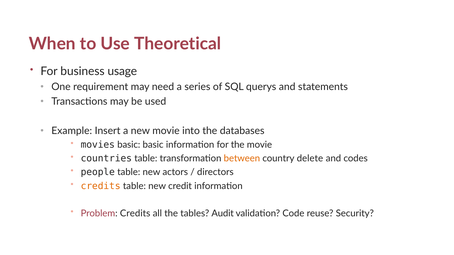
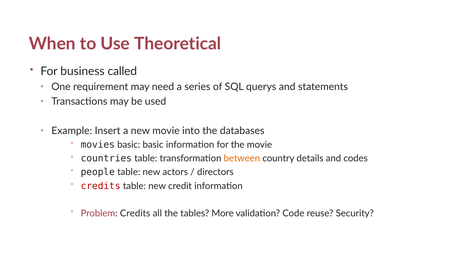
usage: usage -> called (122, 71)
delete: delete -> details (310, 159)
credits colour: orange -> red (101, 186)
Audit: Audit -> More (223, 214)
